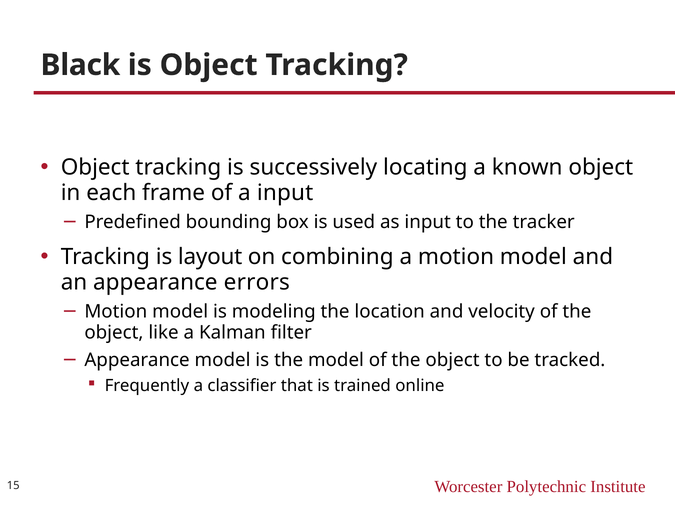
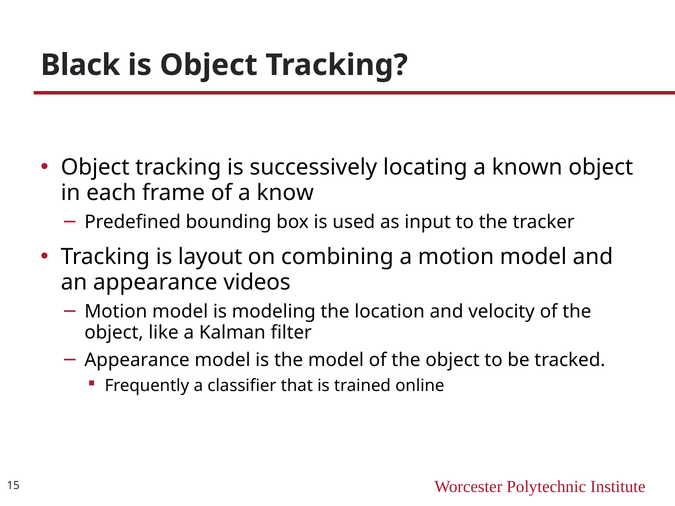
a input: input -> know (285, 193)
errors: errors -> videos (257, 282)
